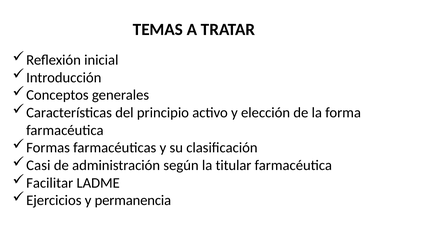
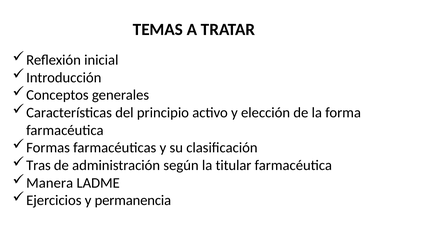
Casi: Casi -> Tras (38, 165)
Facilitar: Facilitar -> Manera (50, 183)
